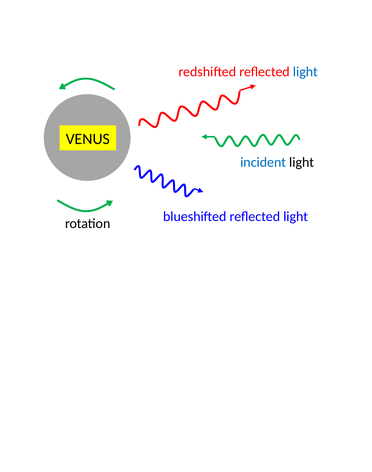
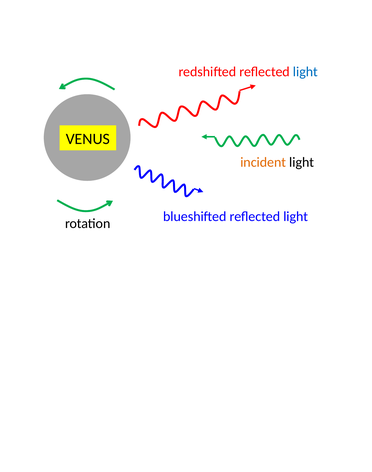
incident colour: blue -> orange (263, 162)
